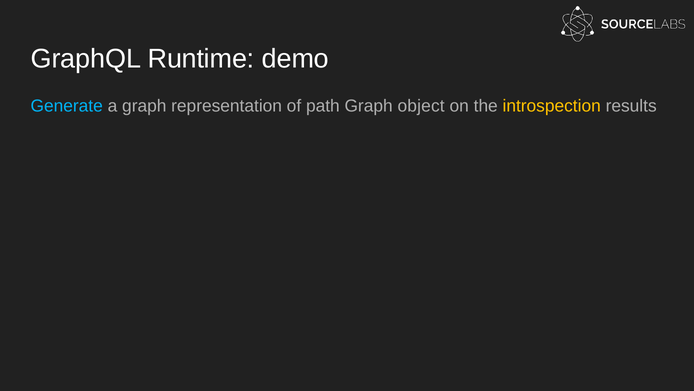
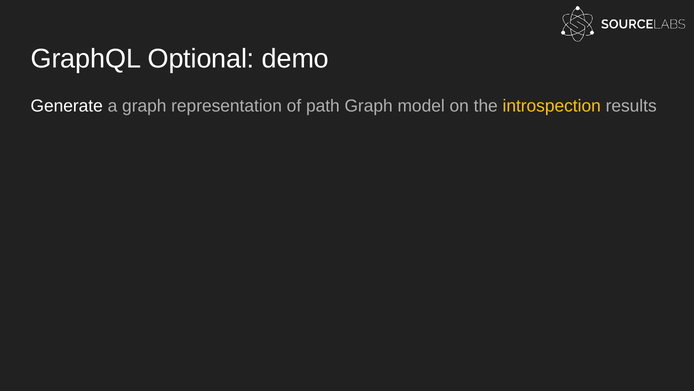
Runtime: Runtime -> Optional (201, 59)
Generate colour: light blue -> white (67, 106)
object: object -> model (421, 106)
